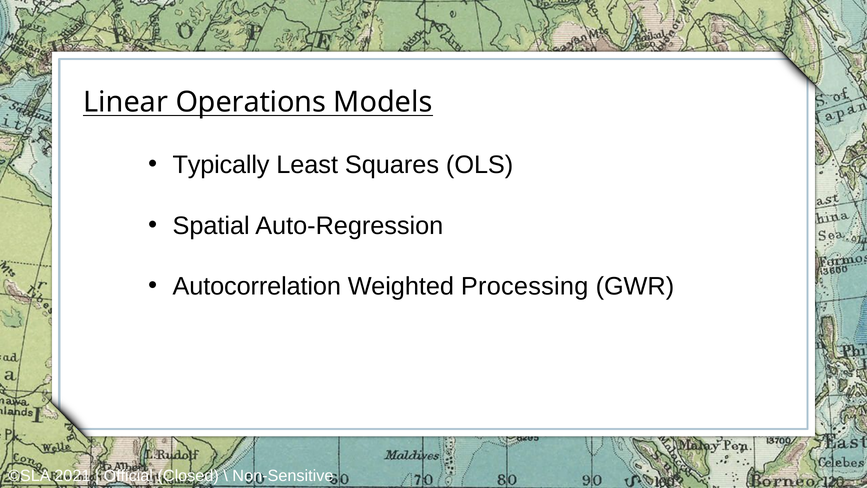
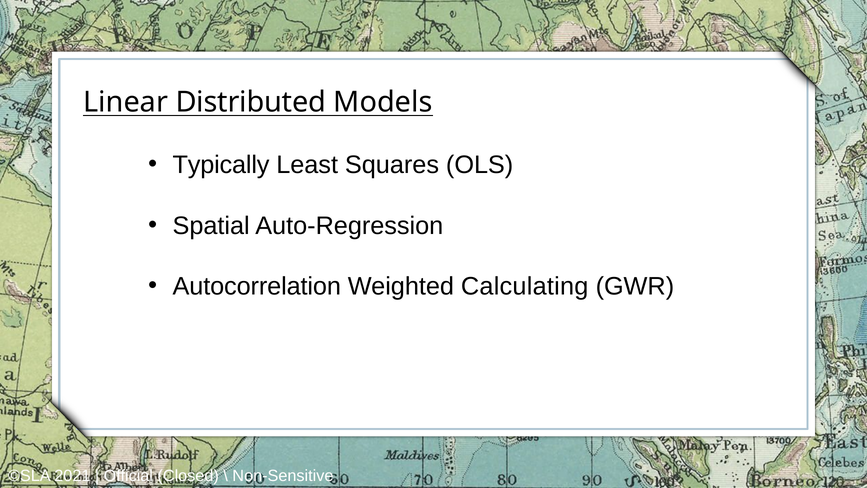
Operations: Operations -> Distributed (251, 102)
Processing: Processing -> Calculating (525, 286)
